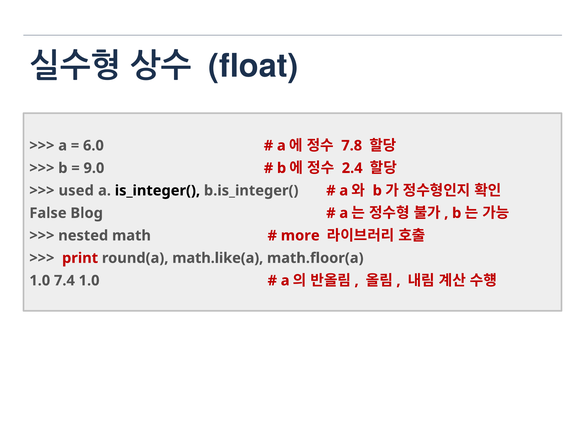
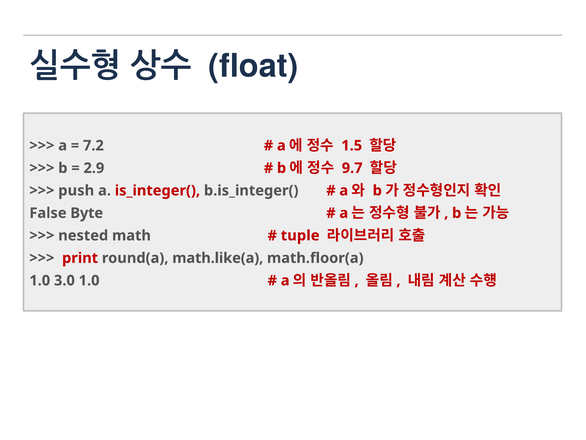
6.0: 6.0 -> 7.2 (93, 145)
7.8: 7.8 -> 1.5 (352, 145)
9.0: 9.0 -> 2.9 (94, 168)
2.4: 2.4 -> 9.7 (352, 168)
used: used -> push (76, 190)
is_integer( colour: black -> red (157, 190)
Blog: Blog -> Byte (87, 213)
more: more -> tuple (300, 235)
7.4: 7.4 -> 3.0 (64, 280)
